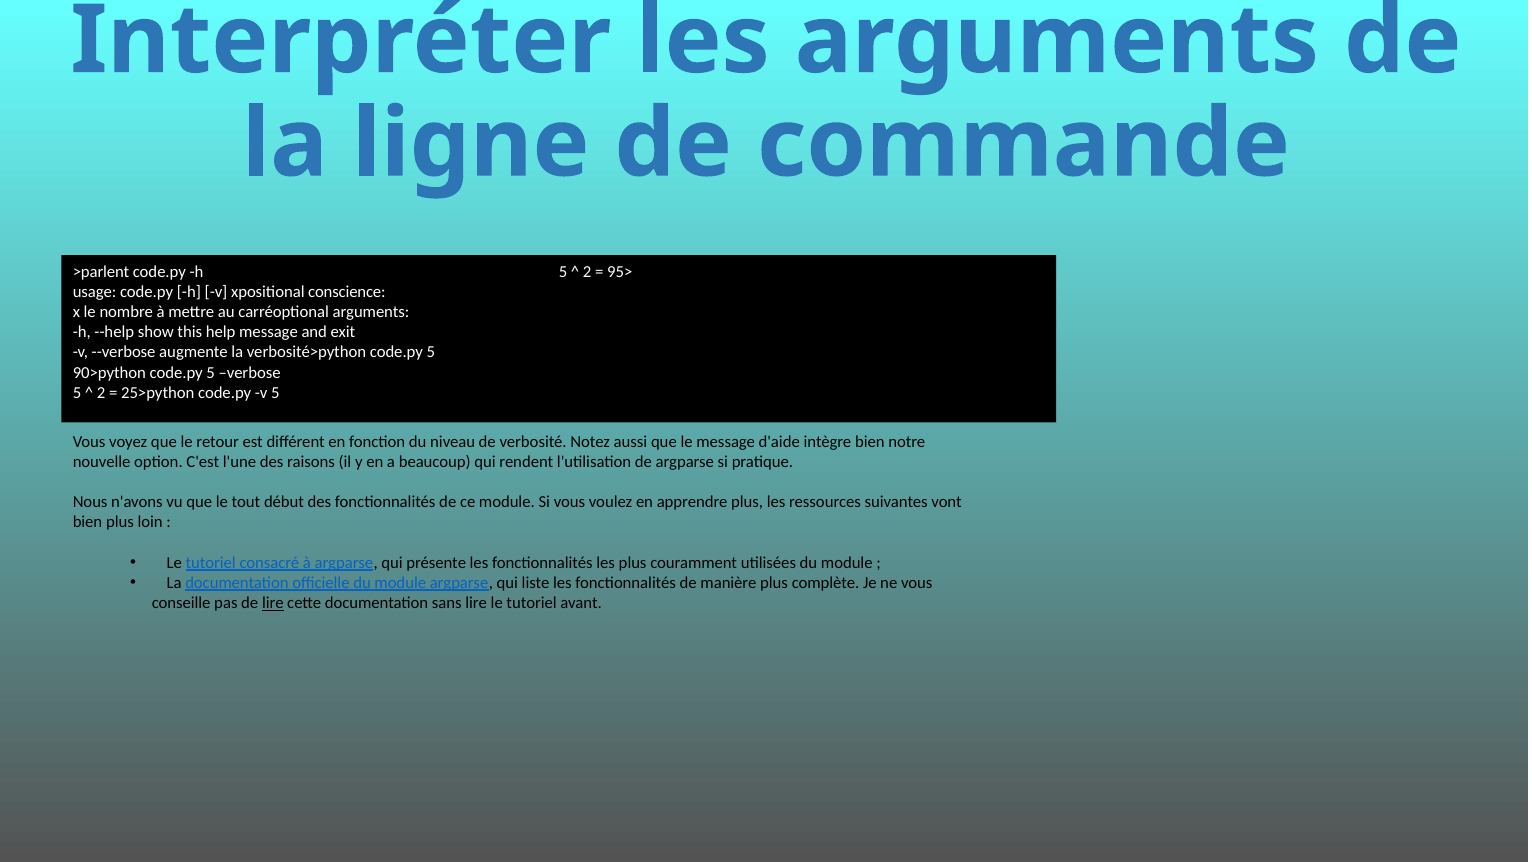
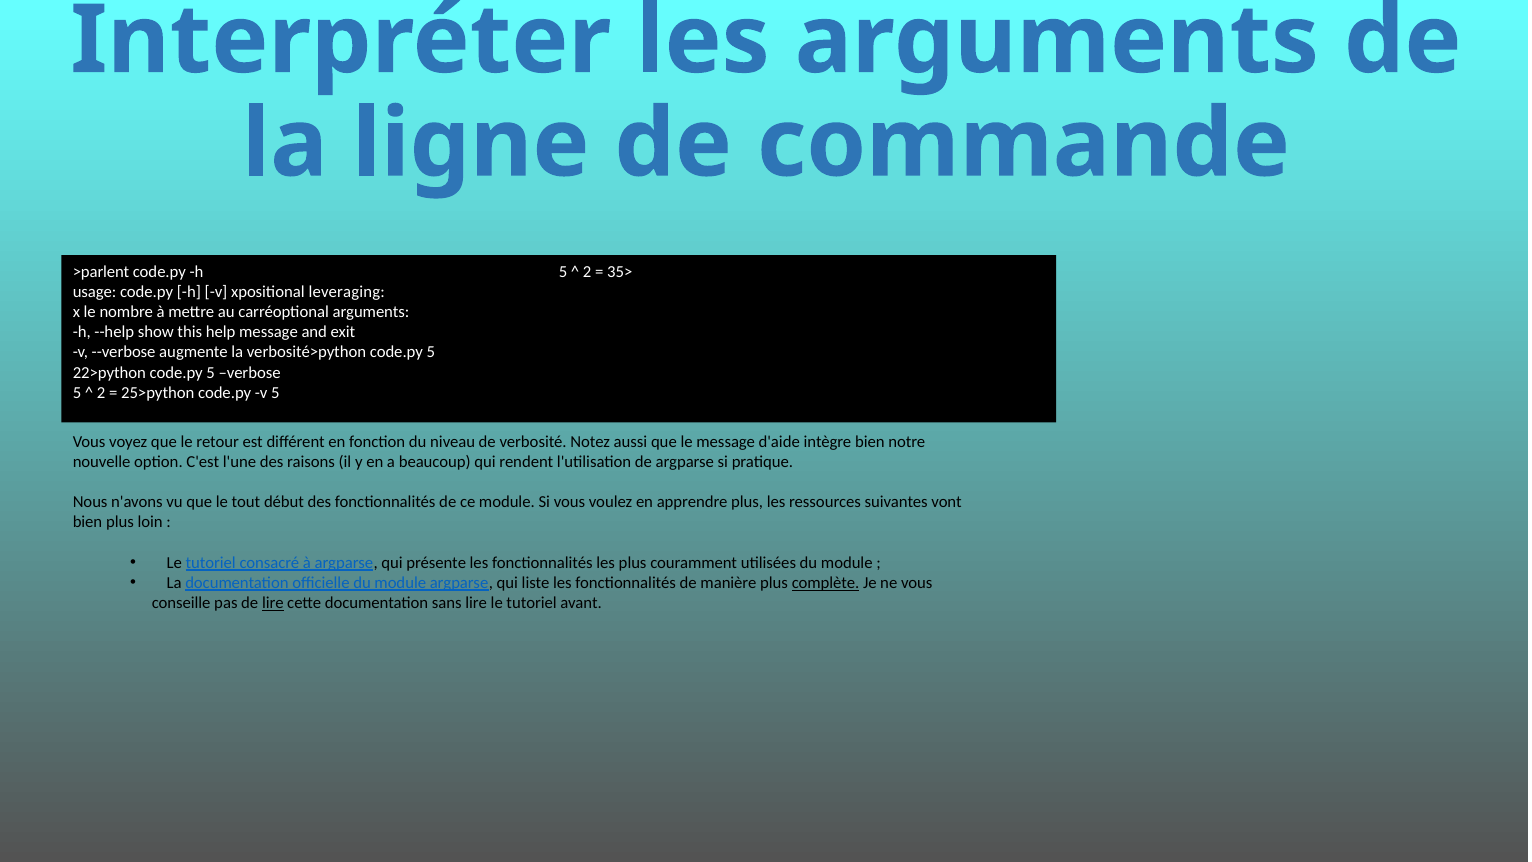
95>: 95> -> 35> (620, 272)
conscience: conscience -> leveraging (347, 292)
90>python: 90>python -> 22>python (109, 372)
complète underline: none -> present (826, 583)
